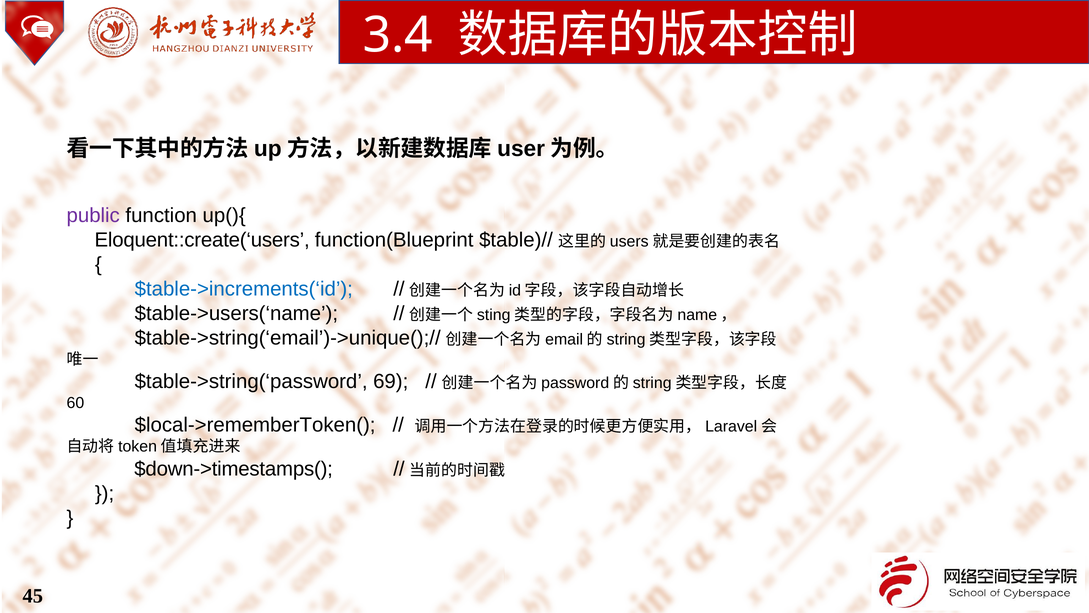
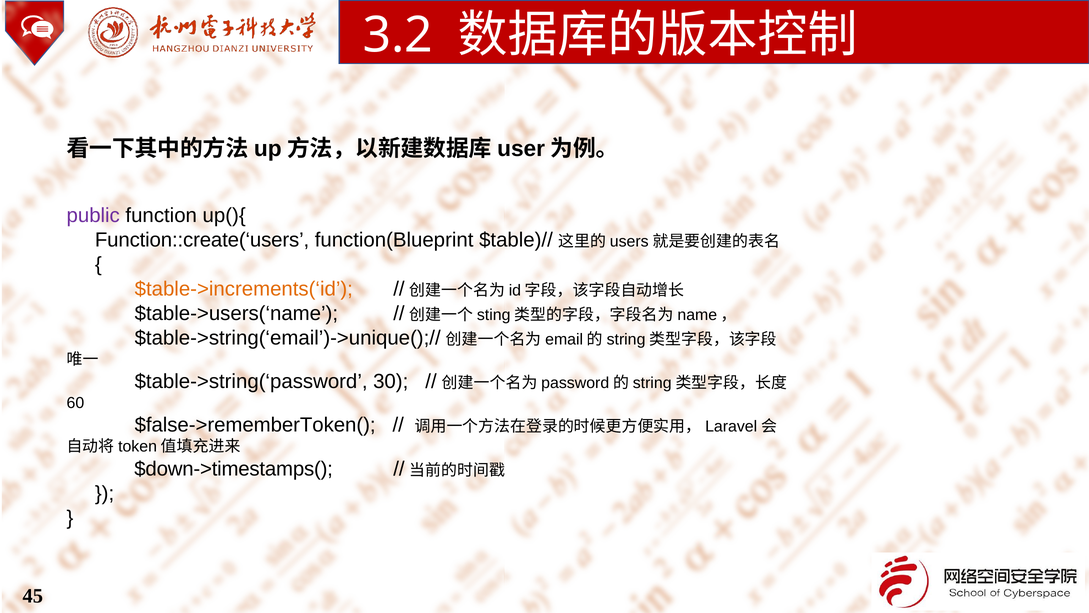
3.4: 3.4 -> 3.2 (398, 35)
Eloquent::create(‘users: Eloquent::create(‘users -> Function::create(‘users (202, 240)
$table->increments(‘id colour: blue -> orange (244, 289)
69: 69 -> 30 (391, 381)
$local->rememberToken(: $local->rememberToken( -> $false->rememberToken( (255, 425)
